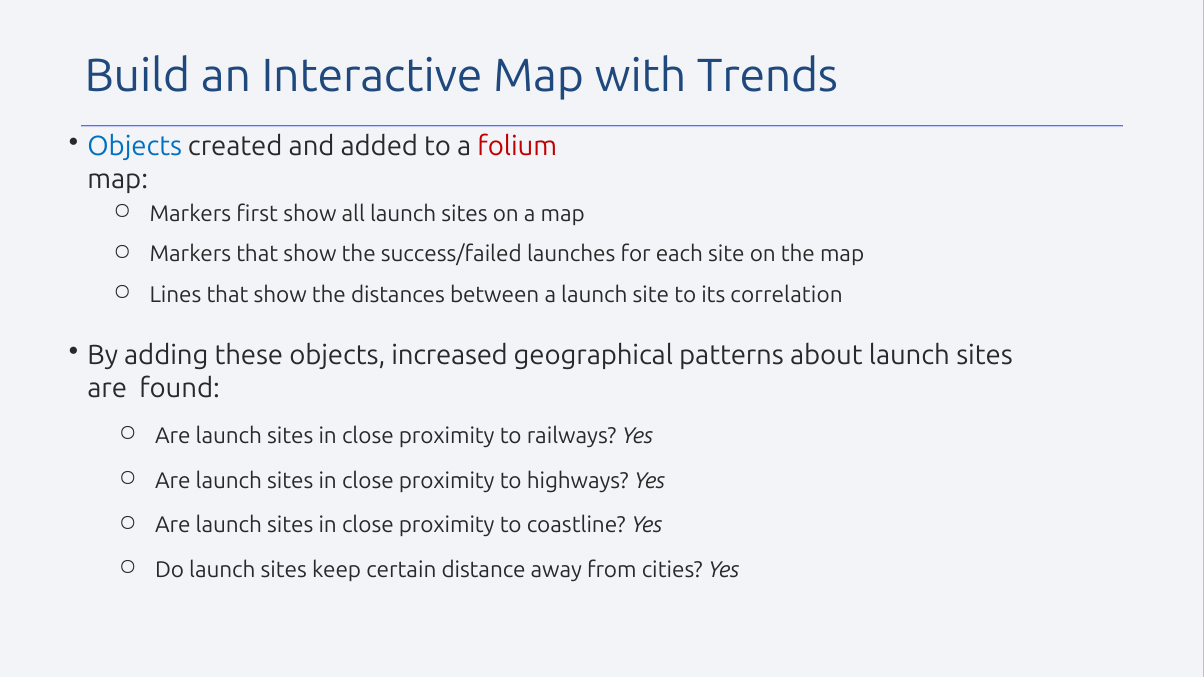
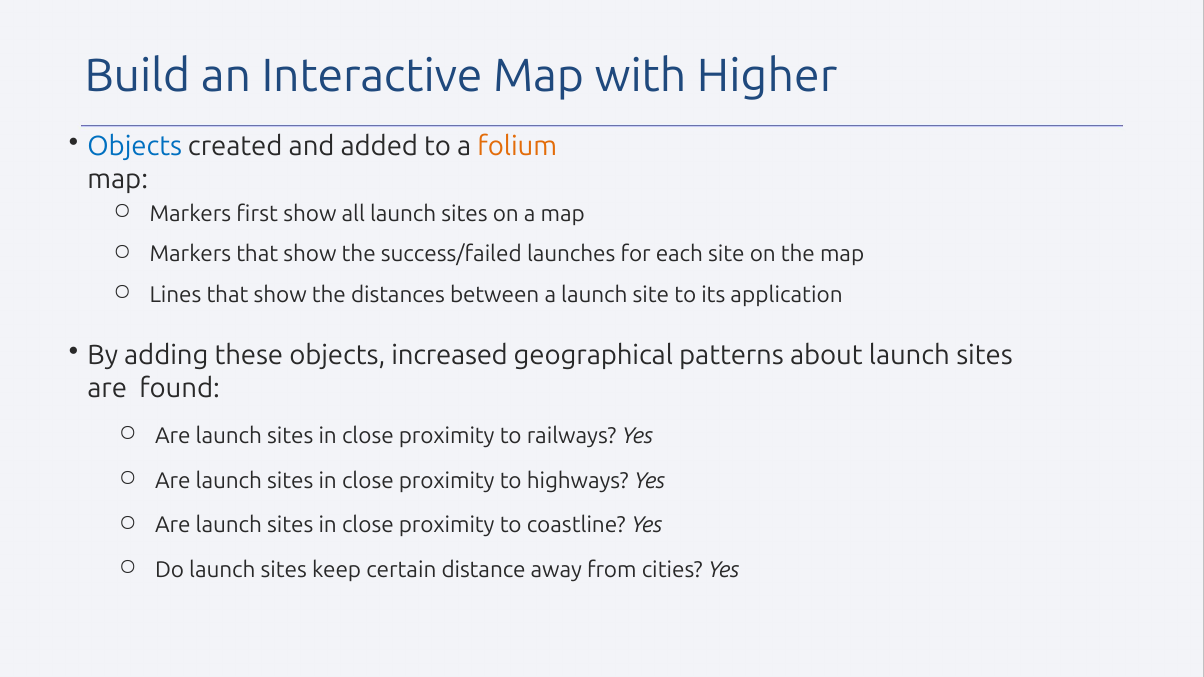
Trends: Trends -> Higher (767, 77)
folium colour: red -> orange (517, 147)
correlation: correlation -> application (787, 295)
